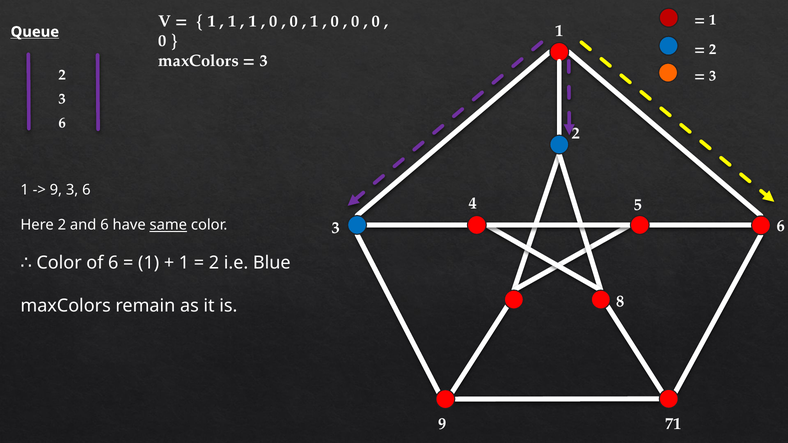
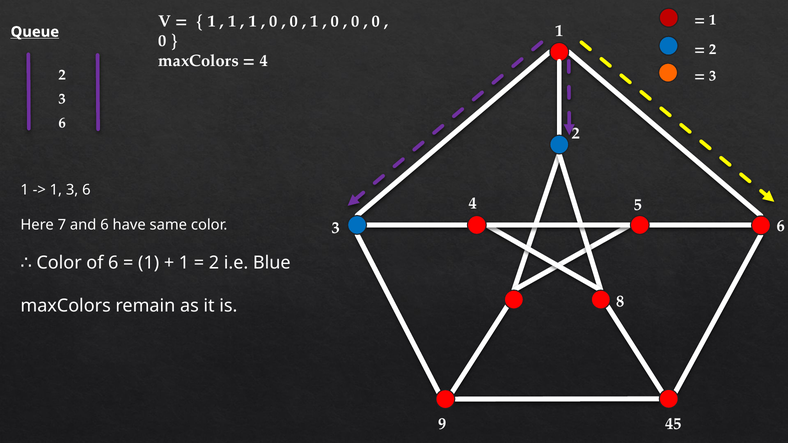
3: 3 -> 4 (264, 61)
9: 9 -> 1 (56, 190)
Here 2: 2 -> 7 (62, 225)
same underline: present -> none (168, 225)
71: 71 -> 45 (673, 424)
